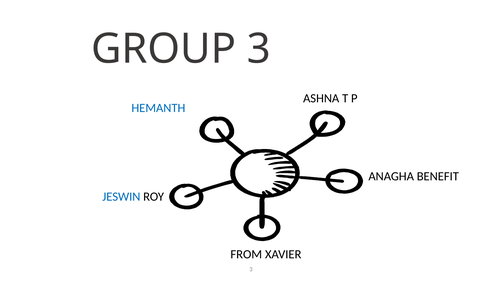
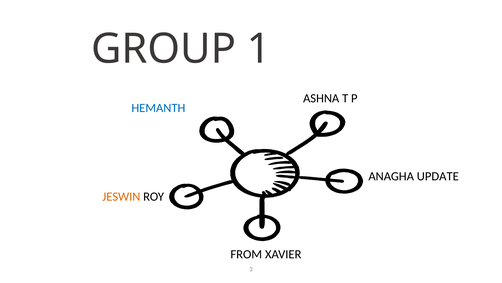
GROUP 3: 3 -> 1 (259, 49)
BENEFIT: BENEFIT -> UPDATE (438, 176)
JESWIN colour: blue -> orange (121, 196)
